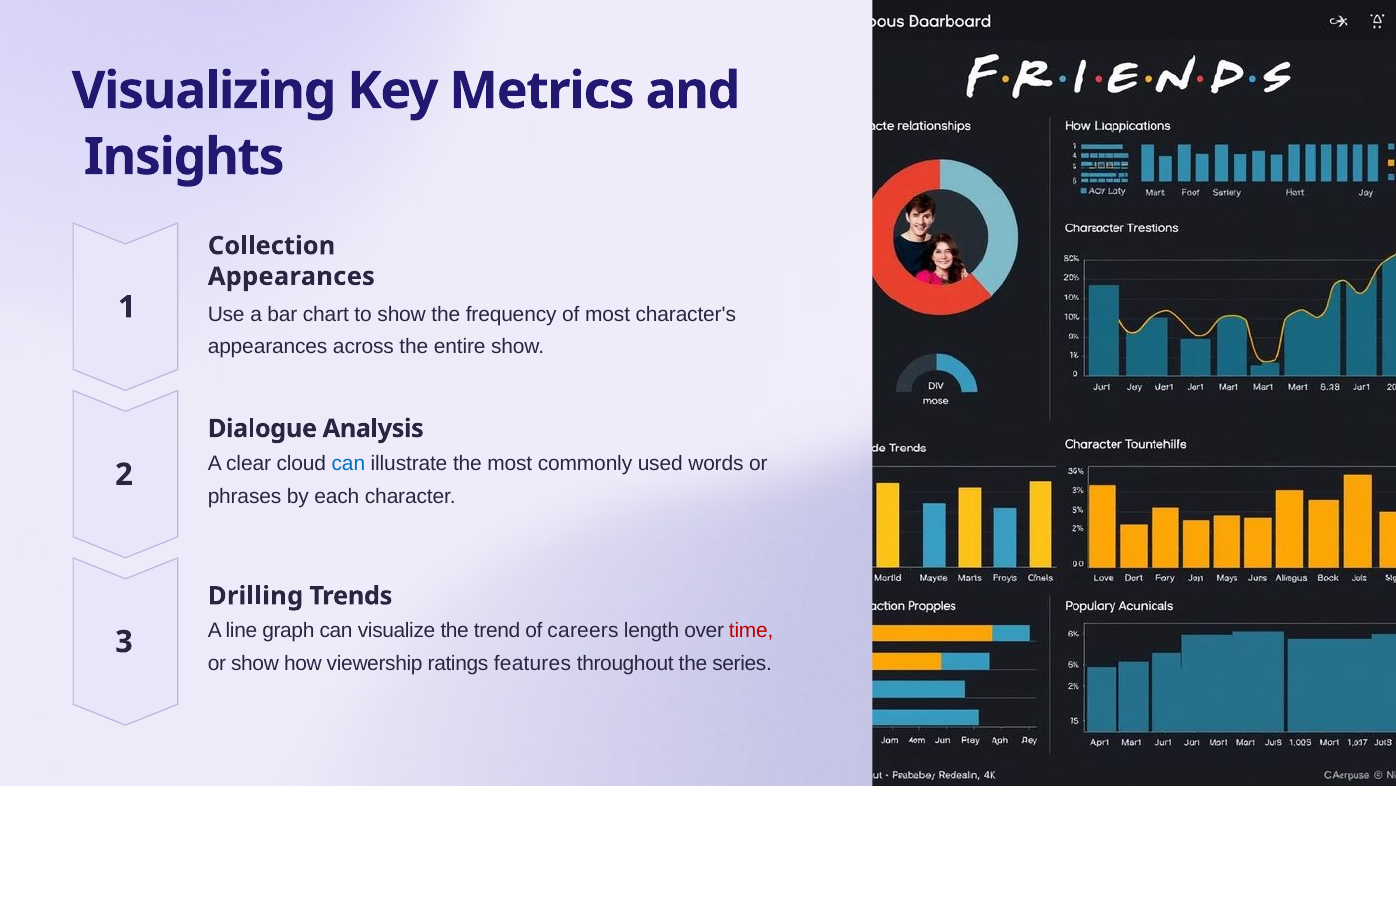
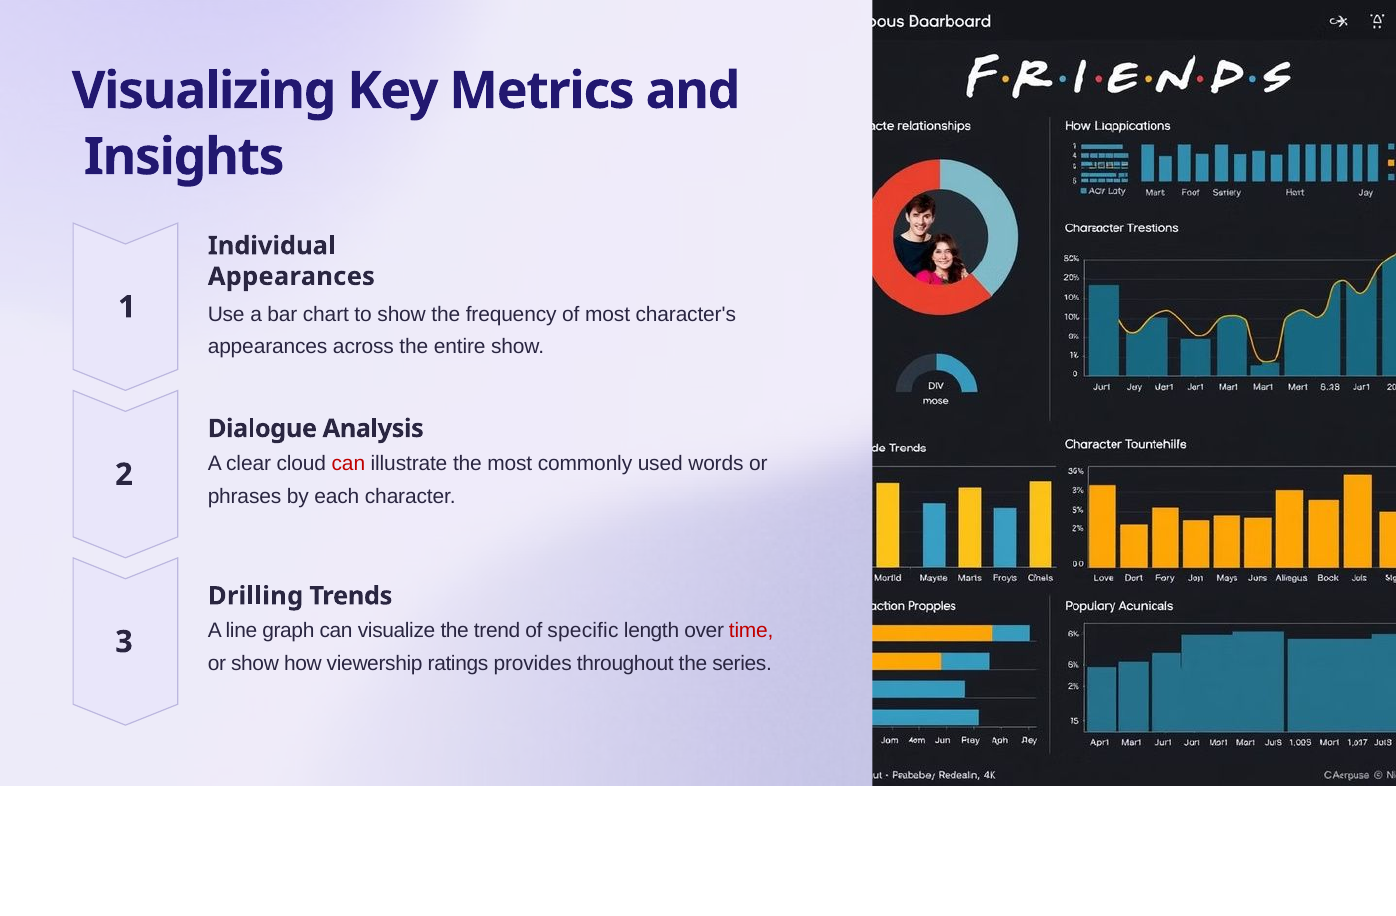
Collection: Collection -> Individual (272, 246)
can colour: blue -> red (348, 464)
careers: careers -> specific (583, 631)
features: features -> provides (533, 664)
